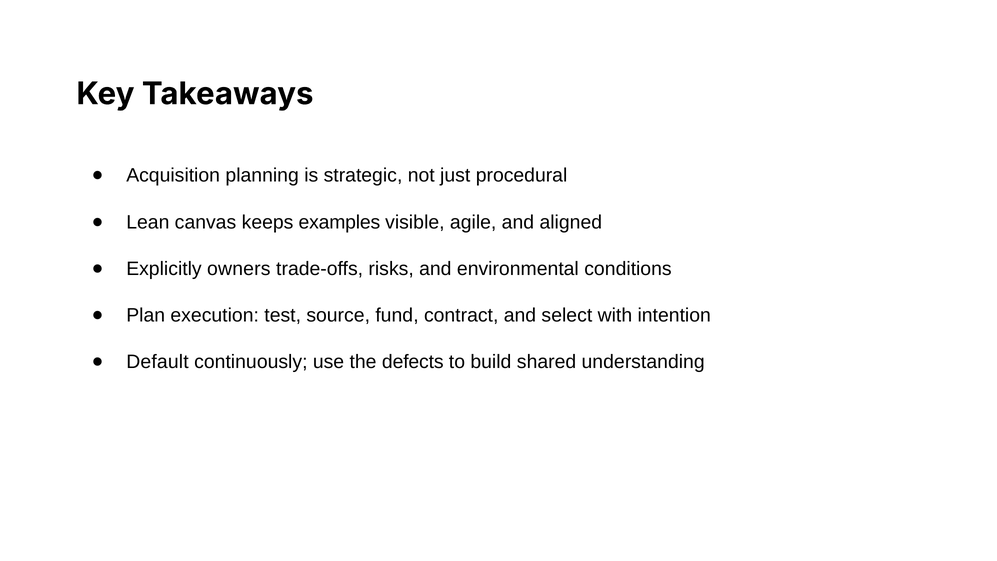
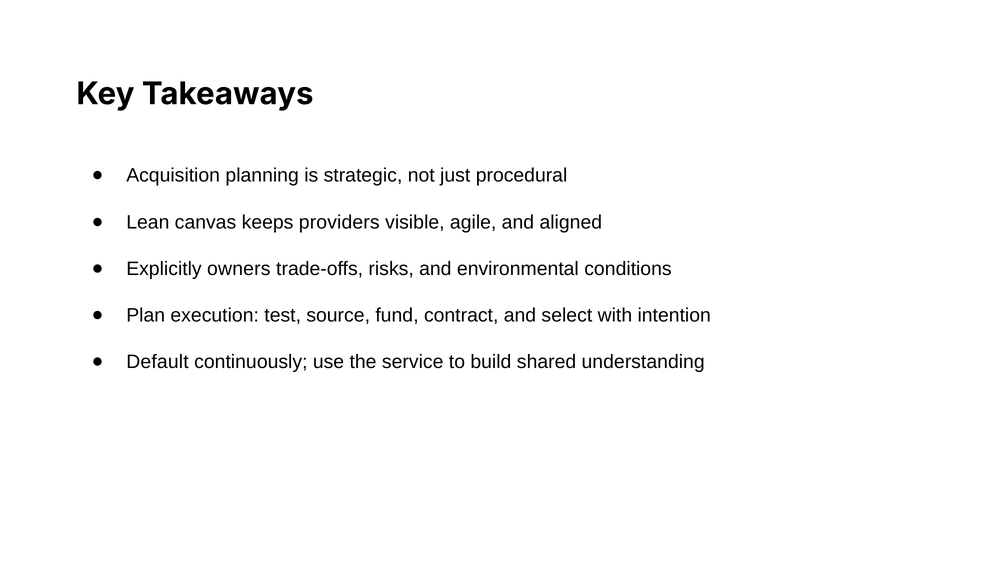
examples: examples -> providers (339, 222)
defects: defects -> service (413, 362)
